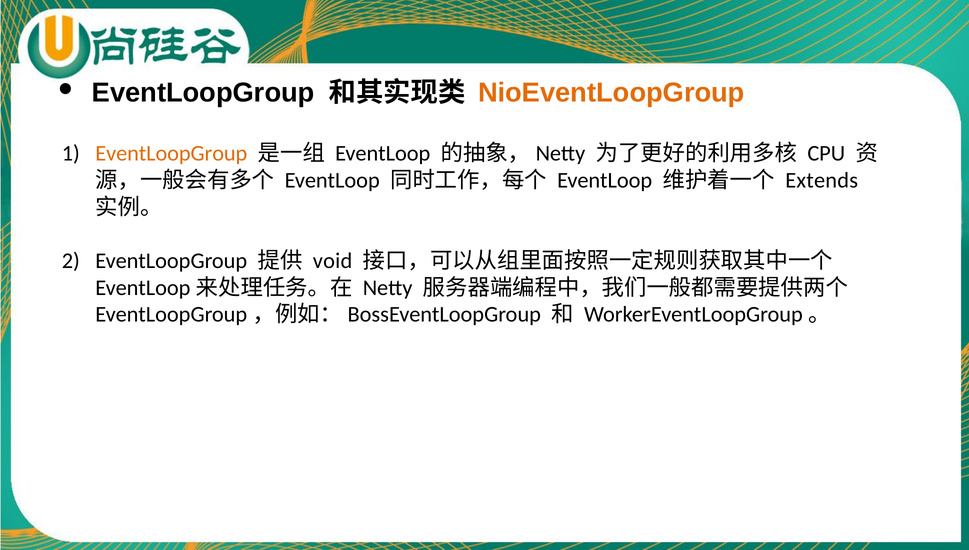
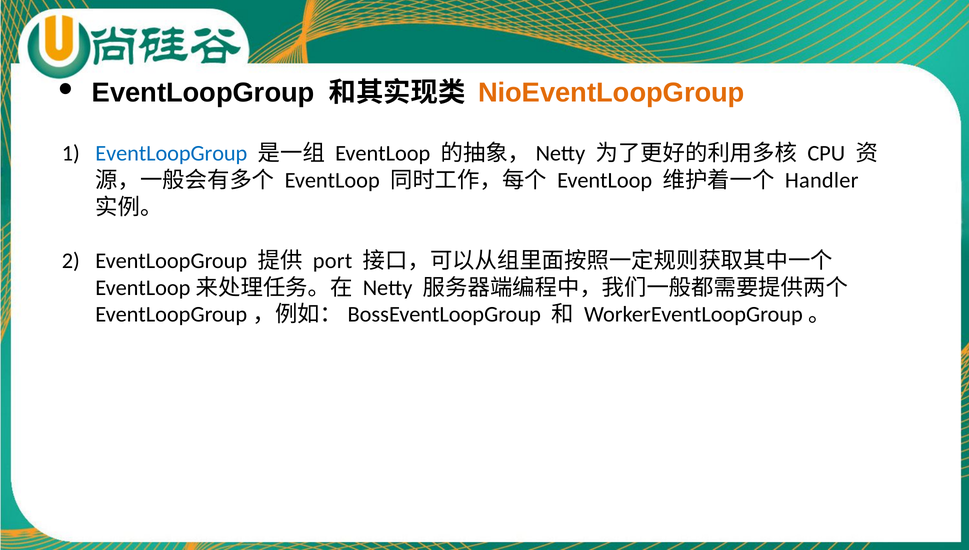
EventLoopGroup colour: orange -> blue (171, 153)
Extends: Extends -> Handler (822, 180)
void: void -> port (333, 261)
